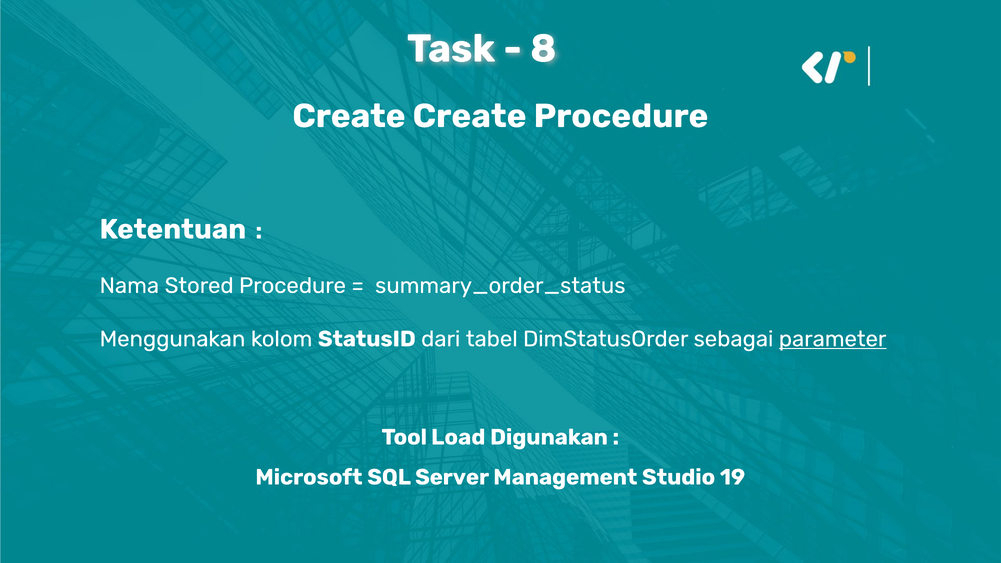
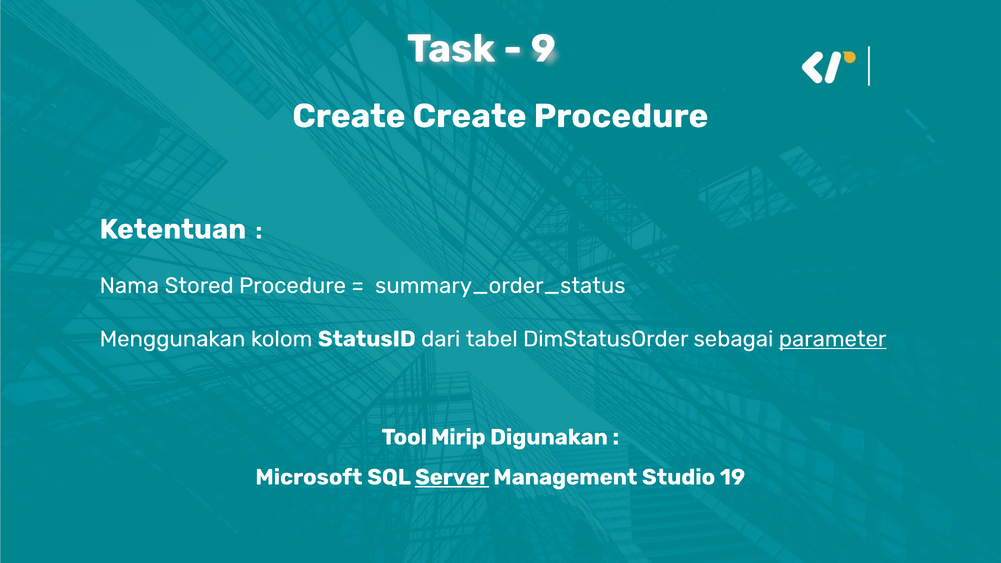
8: 8 -> 9 (543, 49)
Load: Load -> Mirip (458, 437)
Server underline: none -> present (452, 477)
